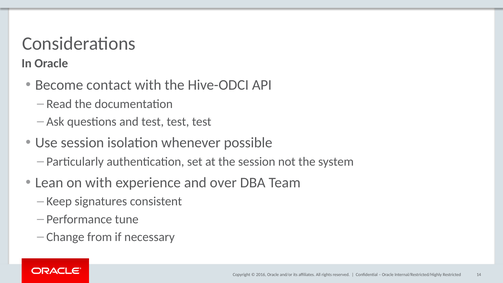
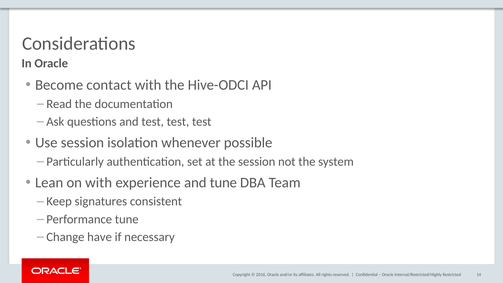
and over: over -> tune (223, 183)
from: from -> have (100, 237)
